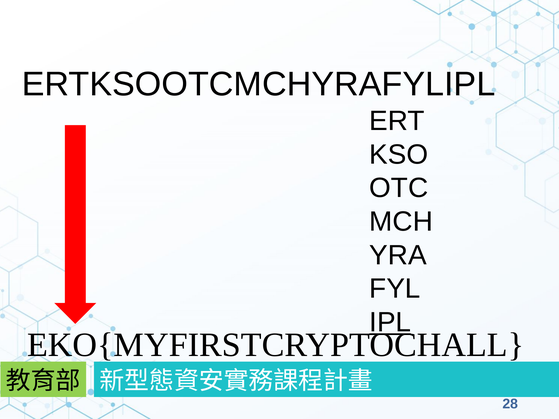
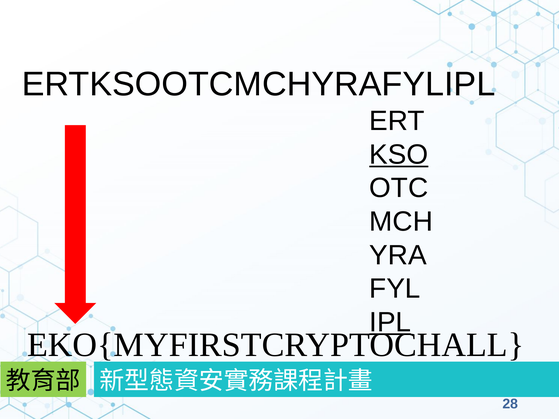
KSO underline: none -> present (399, 155)
